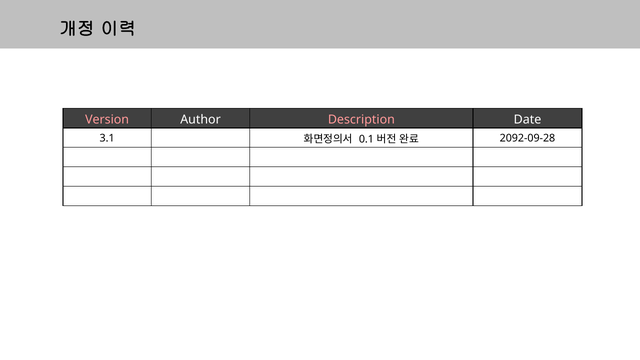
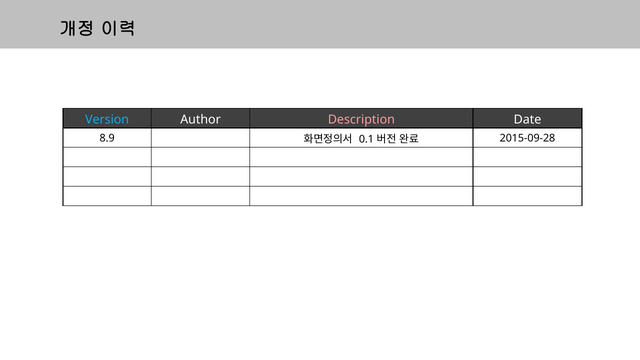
Version colour: pink -> light blue (107, 120)
3.1: 3.1 -> 8.9 (107, 138)
2092-09-28: 2092-09-28 -> 2015-09-28 (527, 138)
